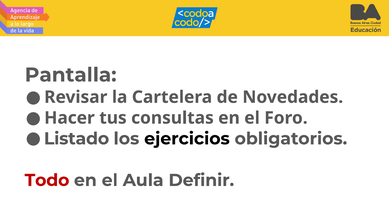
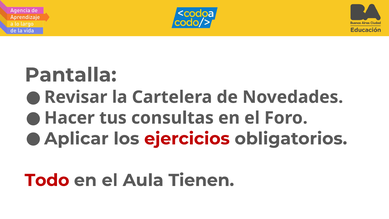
Listado: Listado -> Aplicar (76, 139)
ejercicios colour: black -> red (187, 139)
Definir: Definir -> Tienen (201, 180)
